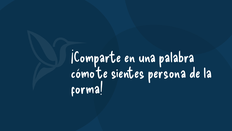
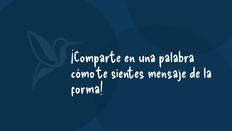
persona: persona -> mensaje (167, 73)
